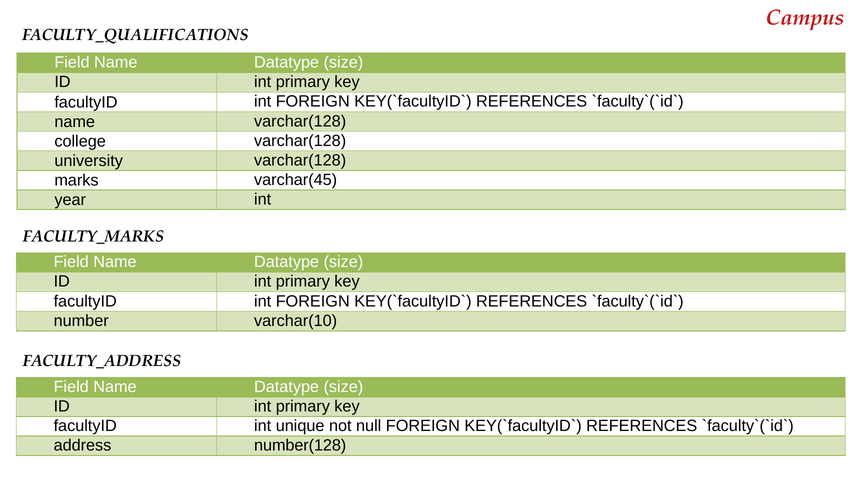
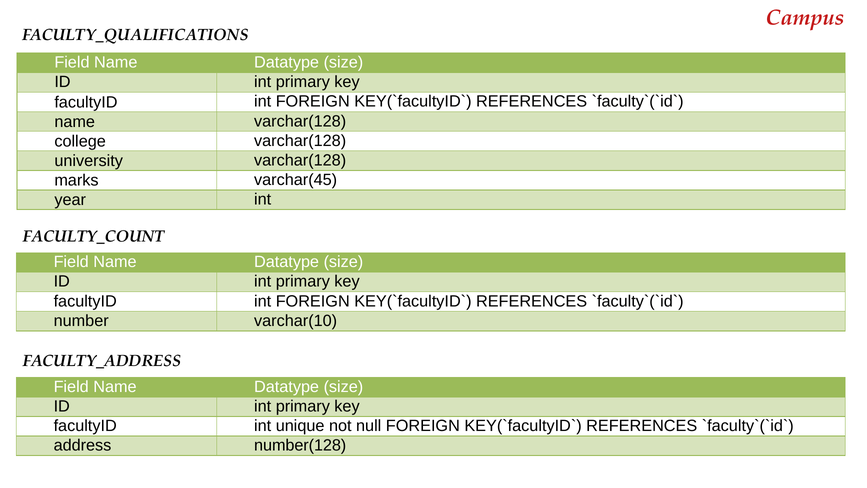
FACULTY_MARKS: FACULTY_MARKS -> FACULTY_COUNT (93, 236)
